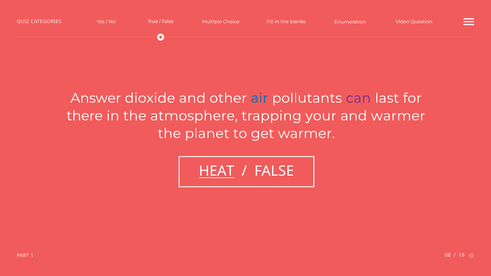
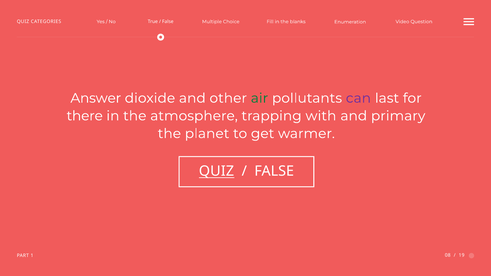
air colour: blue -> green (259, 98)
your: your -> with (321, 116)
and warmer: warmer -> primary (398, 116)
HEAT: HEAT -> QUIZ (216, 171)
